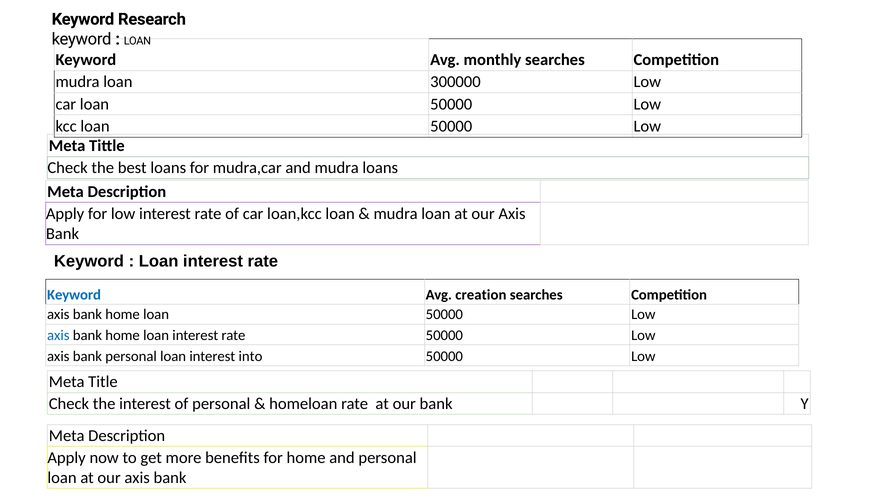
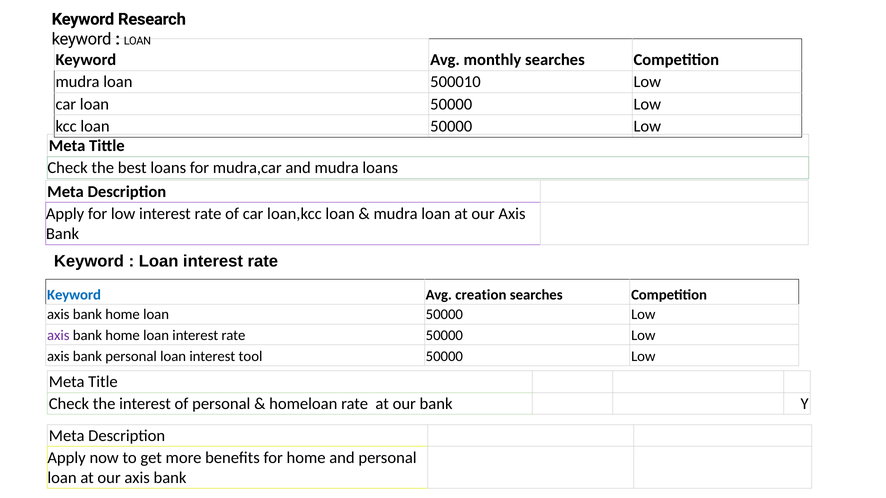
300000: 300000 -> 500010 (455, 82)
axis colour: blue -> purple (58, 335)
into: into -> tool (251, 356)
